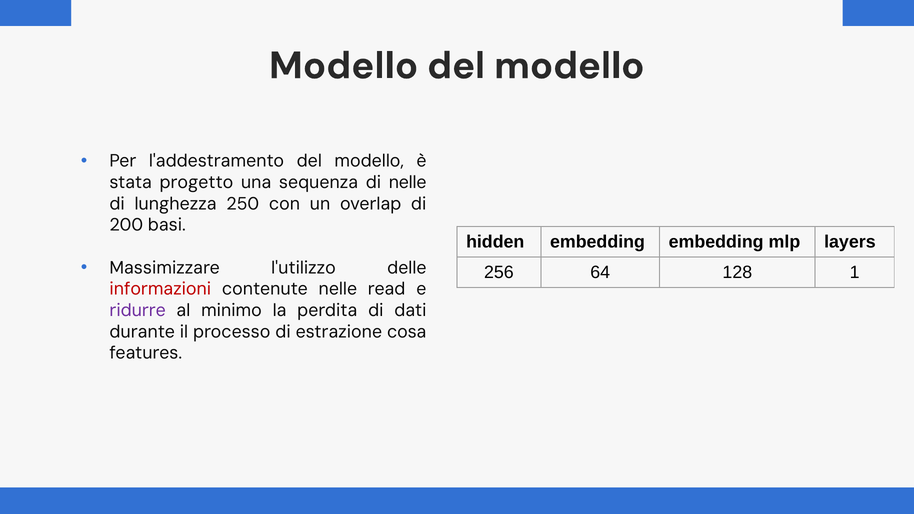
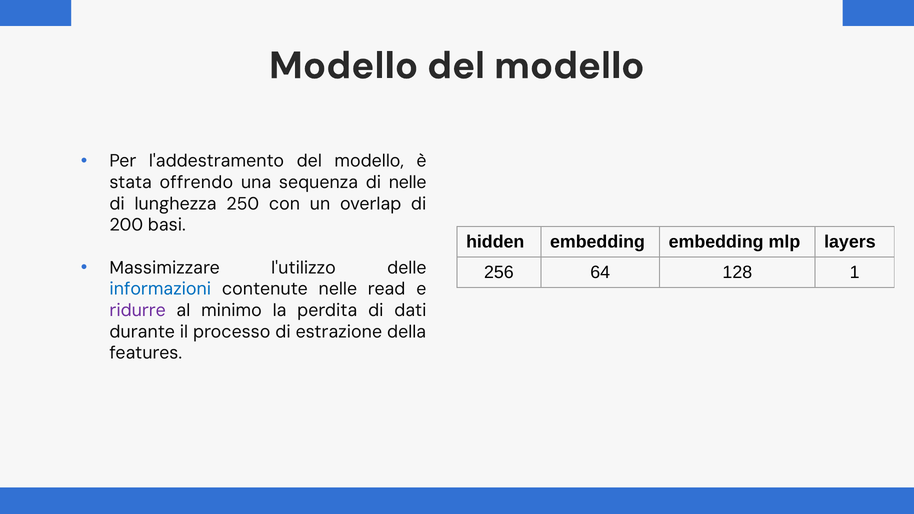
progetto: progetto -> offrendo (196, 182)
informazioni colour: red -> blue (160, 289)
cosa: cosa -> della (407, 332)
